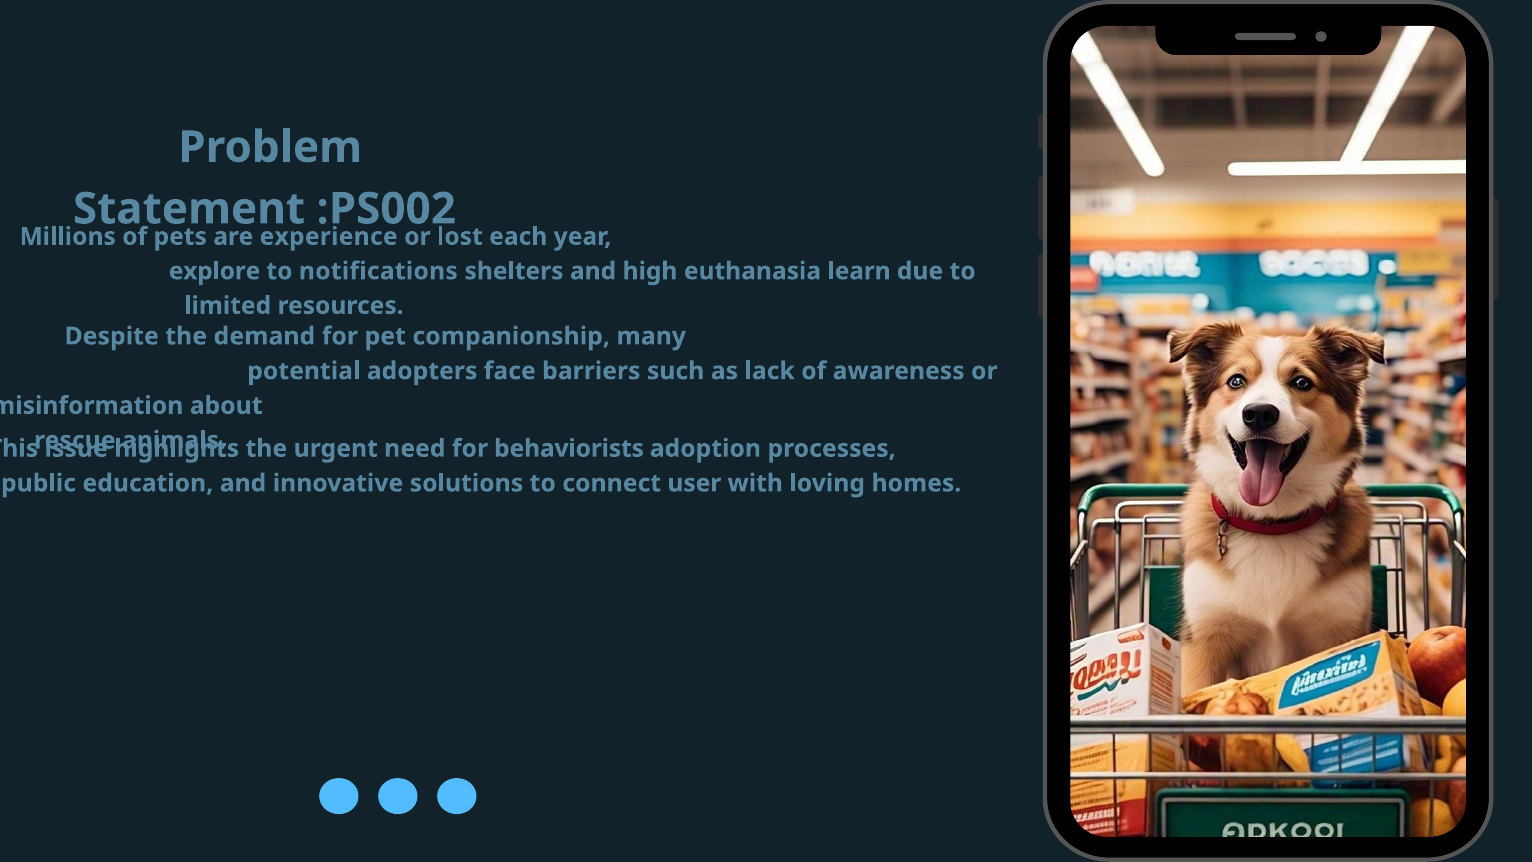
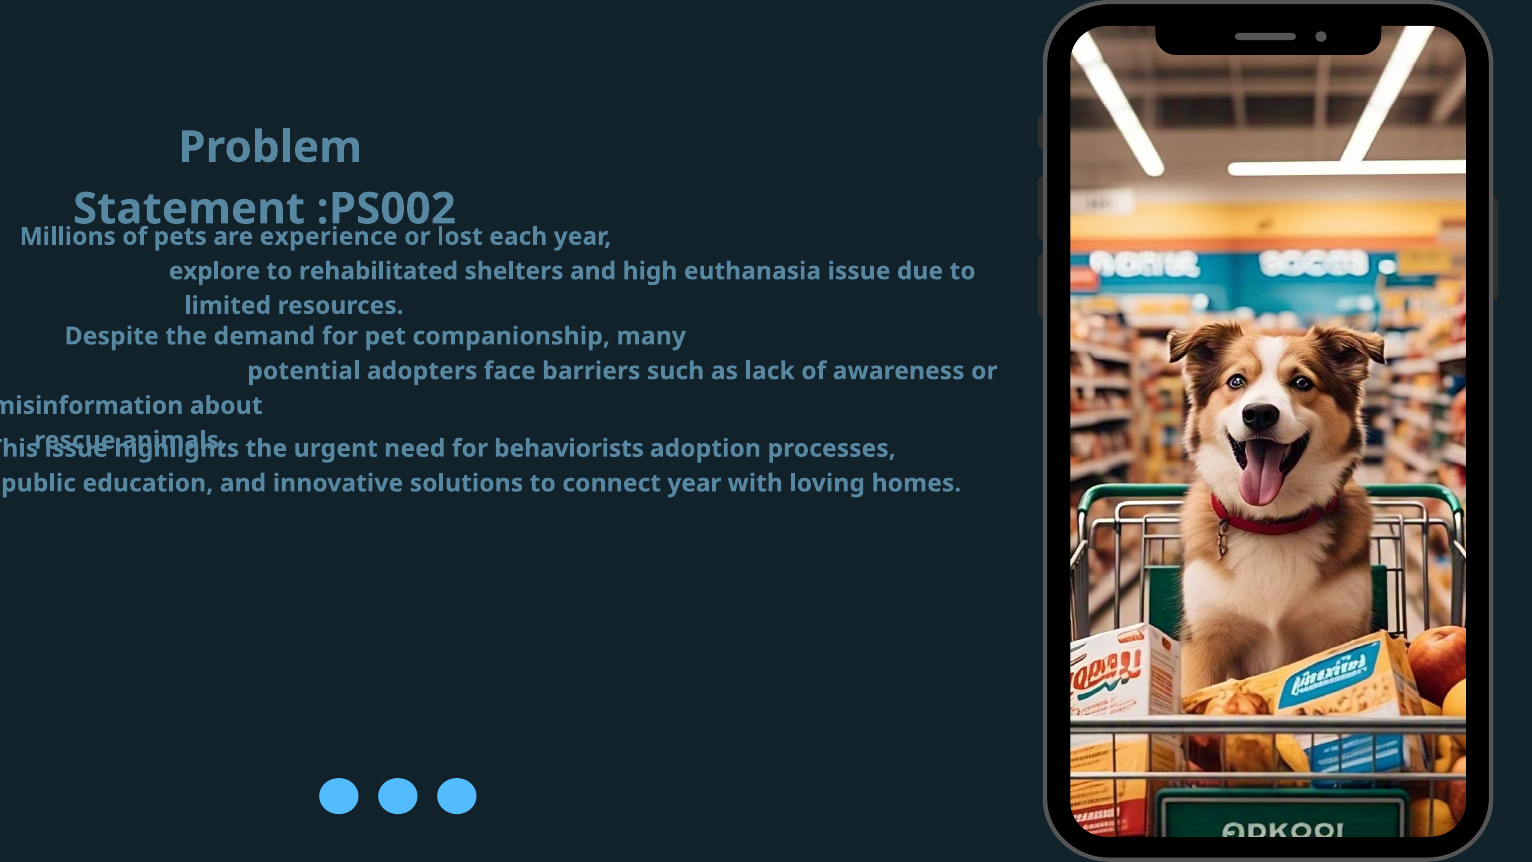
notifications: notifications -> rehabilitated (379, 271)
euthanasia learn: learn -> issue (859, 271)
connect user: user -> year (694, 483)
